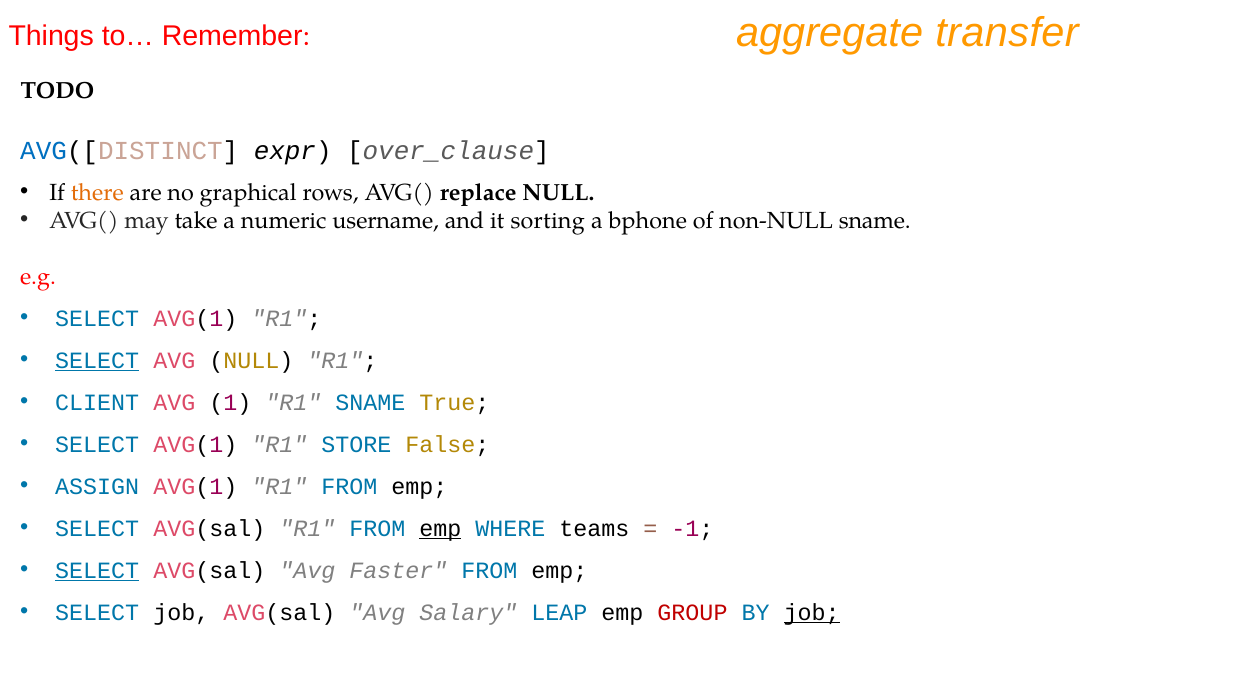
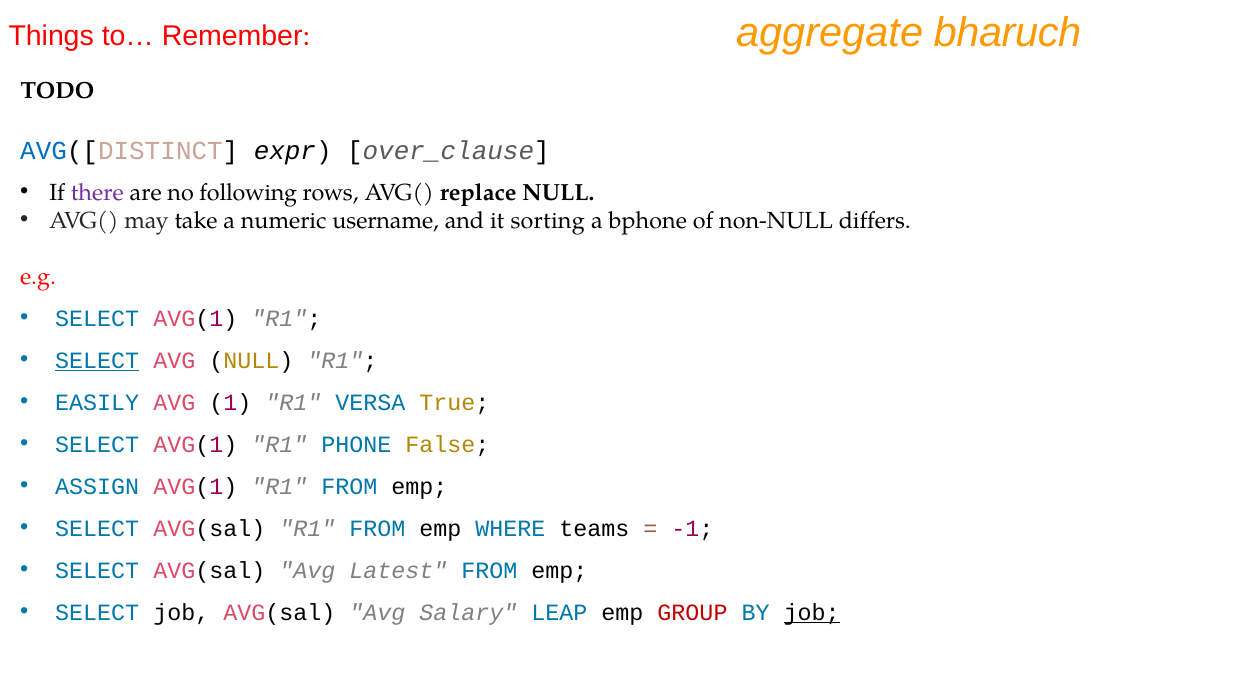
transfer: transfer -> bharuch (1007, 32)
there colour: orange -> purple (97, 192)
graphical: graphical -> following (248, 192)
non-NULL sname: sname -> differs (875, 220)
CLIENT: CLIENT -> EASILY (97, 403)
R1 SNAME: SNAME -> VERSA (370, 403)
STORE: STORE -> PHONE (356, 445)
emp underline: present -> none (440, 529)
SELECT underline: present -> none (97, 571)
Faster: Faster -> Latest (398, 571)
